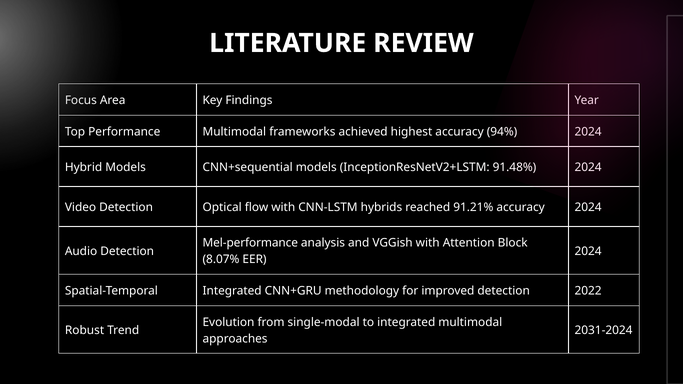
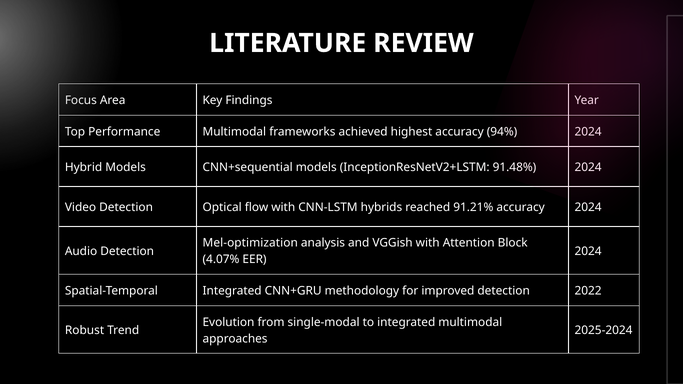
Mel-performance: Mel-performance -> Mel-optimization (250, 243)
8.07%: 8.07% -> 4.07% (221, 260)
2031-2024: 2031-2024 -> 2025-2024 (604, 331)
